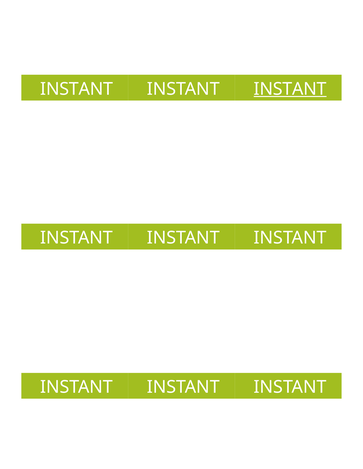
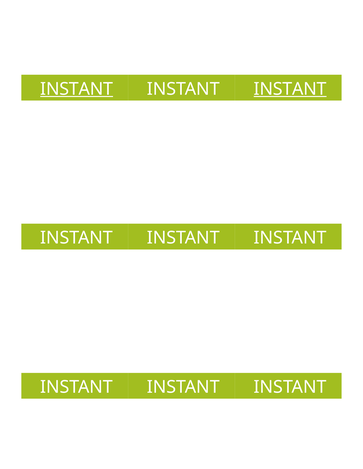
INSTANT underline: none -> present (77, 89)
